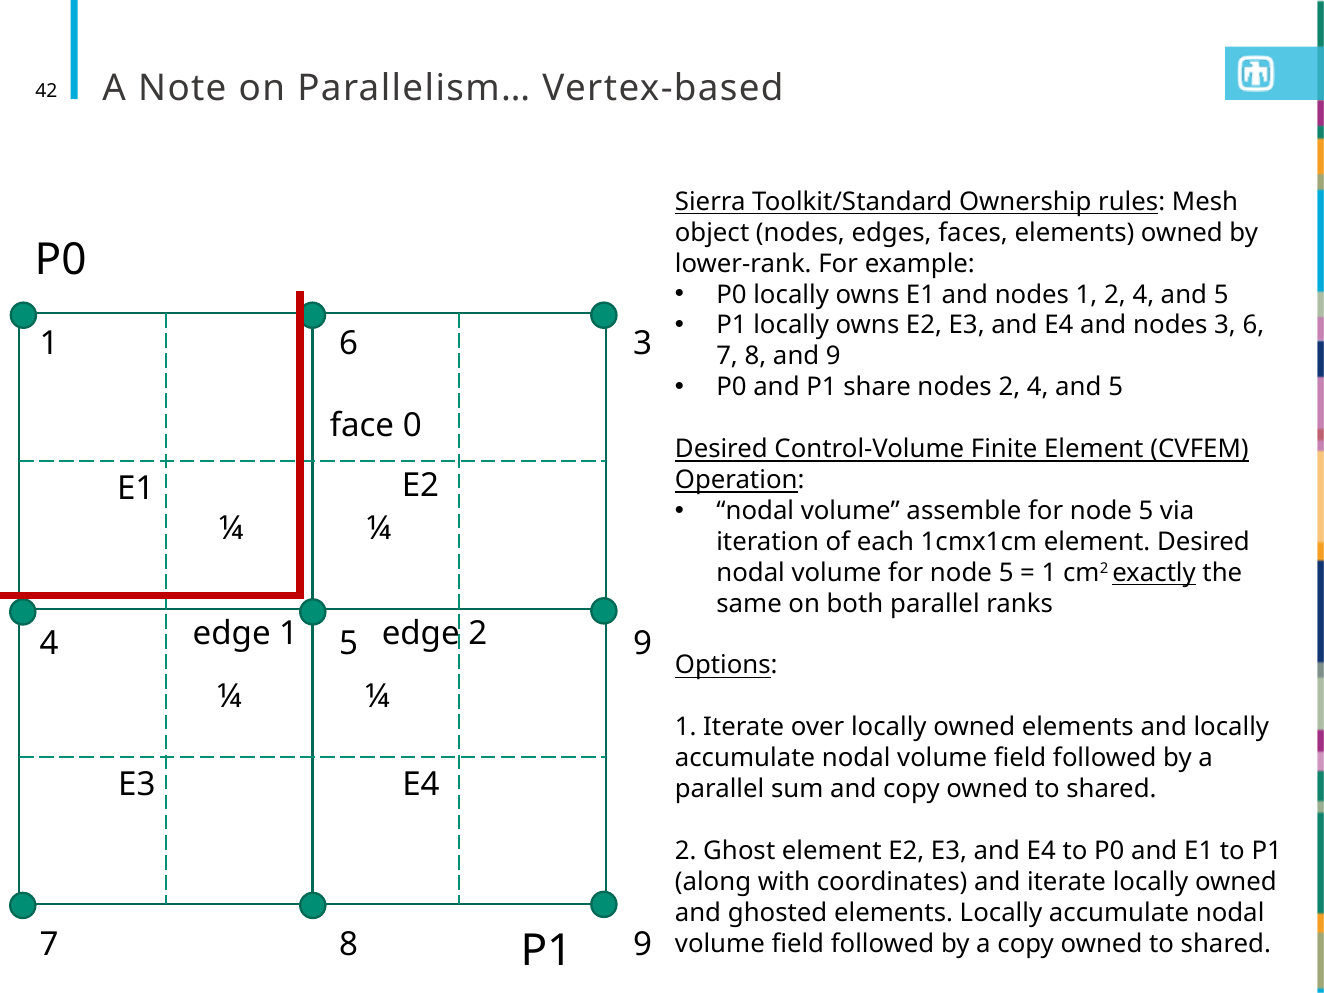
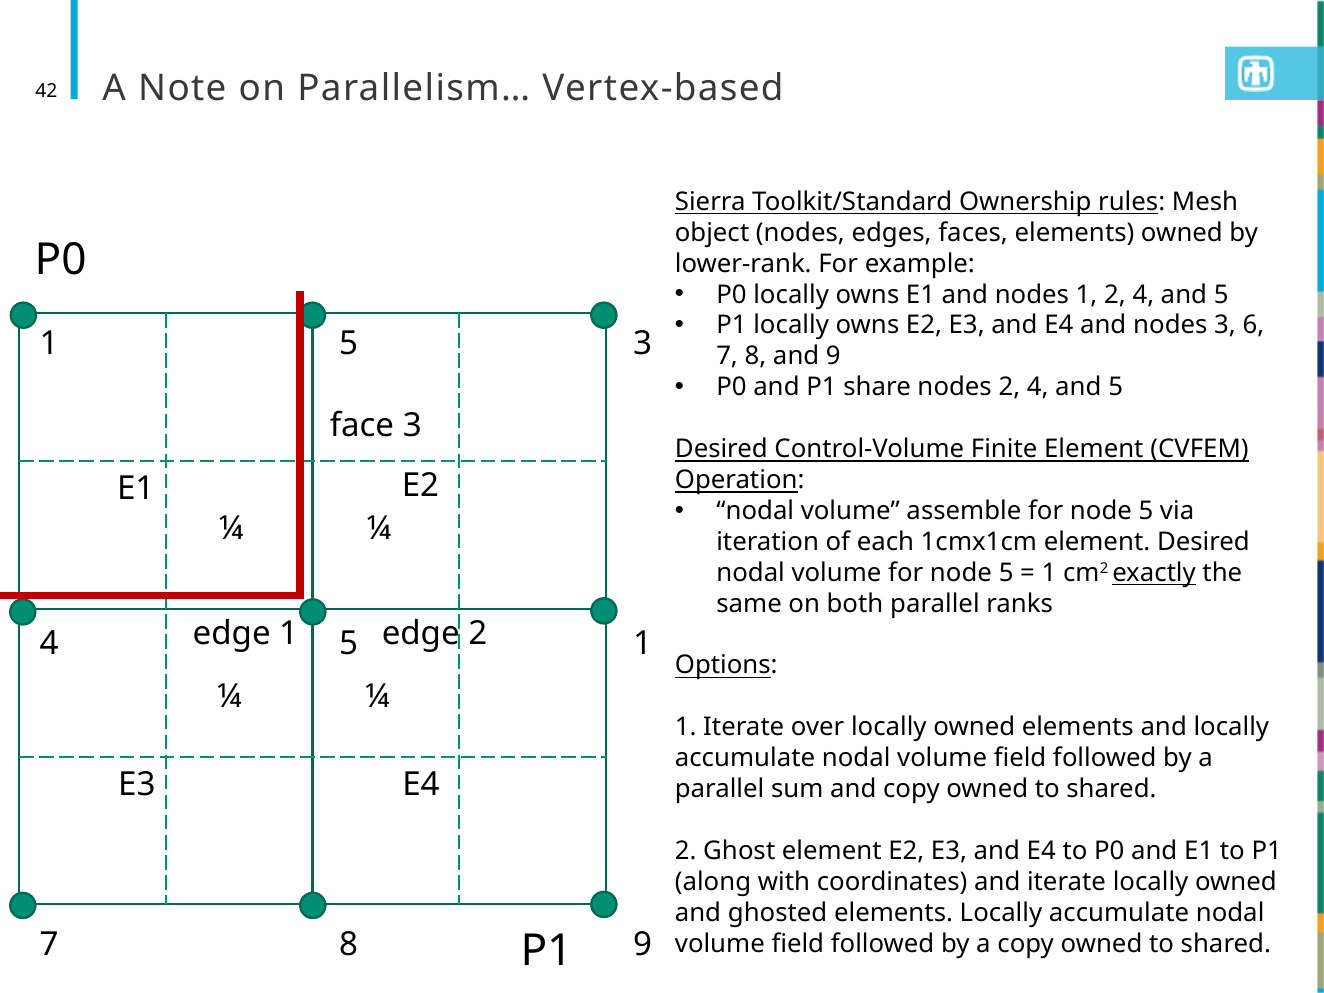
1 6: 6 -> 5 (349, 344)
face 0: 0 -> 3 (412, 426)
5 9: 9 -> 1 (643, 643)
